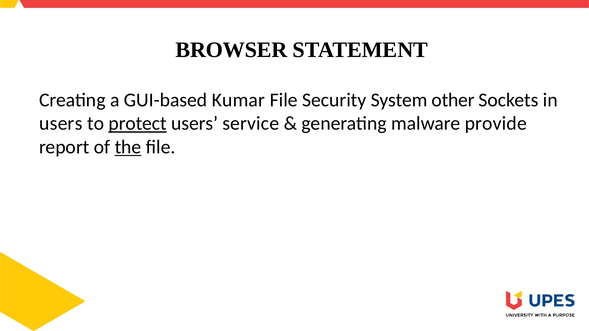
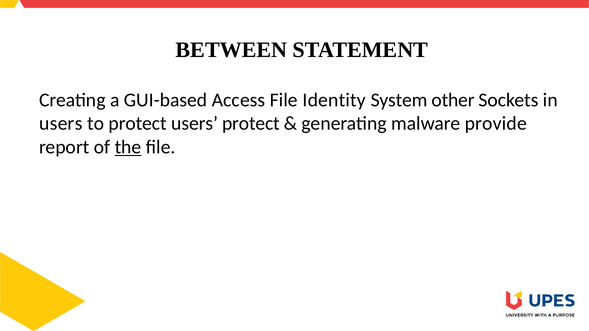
BROWSER: BROWSER -> BETWEEN (231, 50)
Kumar: Kumar -> Access (239, 100)
Security: Security -> Identity (334, 100)
protect underline: present -> none (138, 124)
users service: service -> protect (251, 124)
